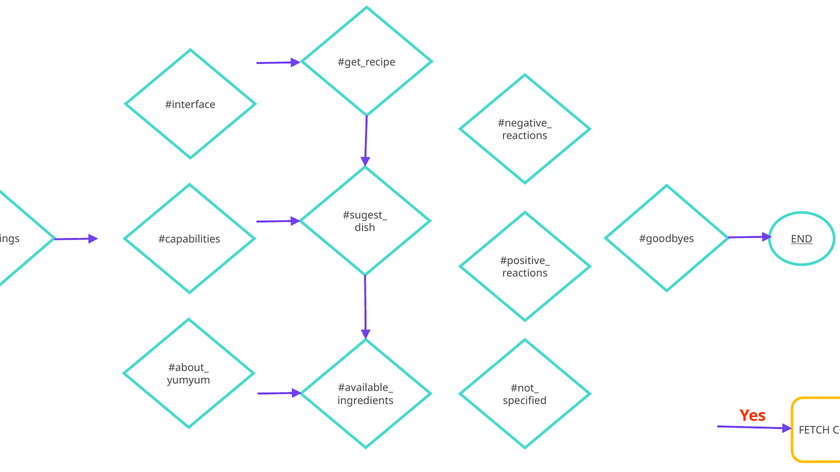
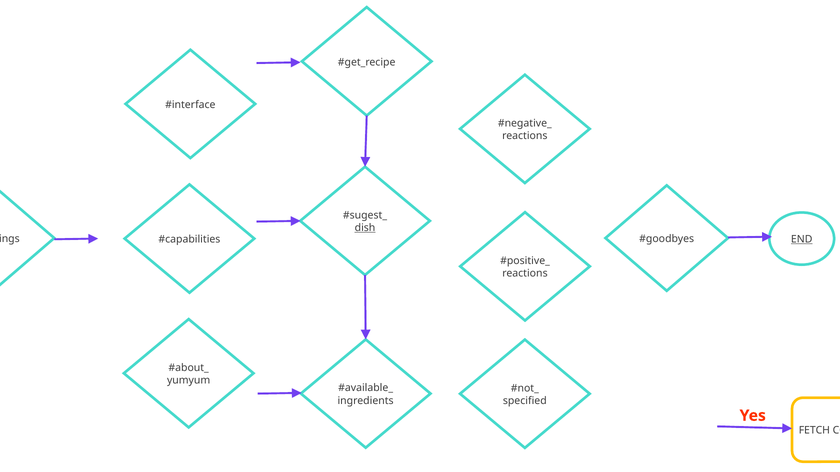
dish underline: none -> present (365, 228)
